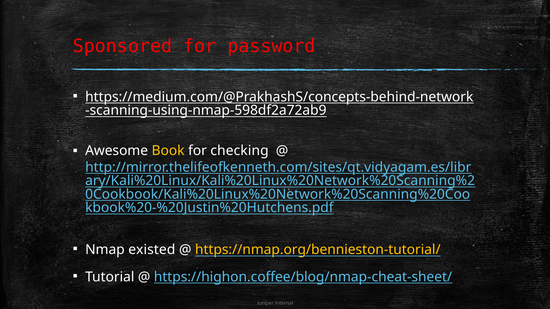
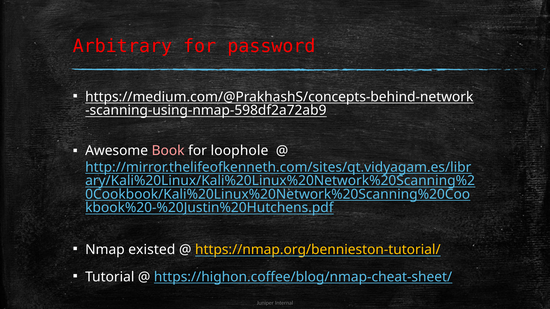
Sponsored: Sponsored -> Arbitrary (122, 46)
Book colour: yellow -> pink (168, 151)
checking: checking -> loophole (240, 151)
